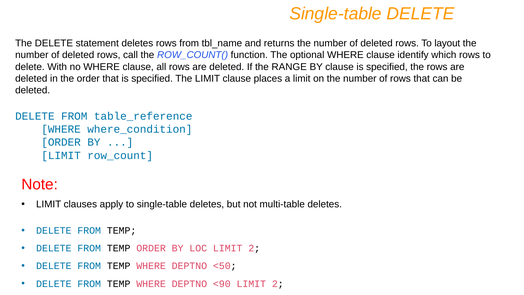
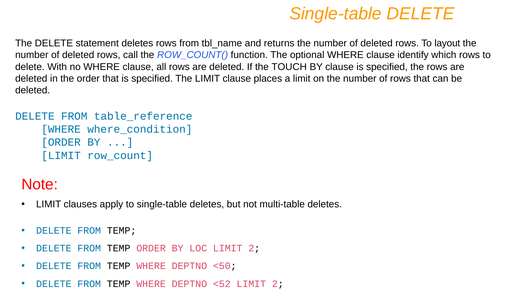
RANGE: RANGE -> TOUCH (289, 67)
<90: <90 -> <52 (222, 284)
